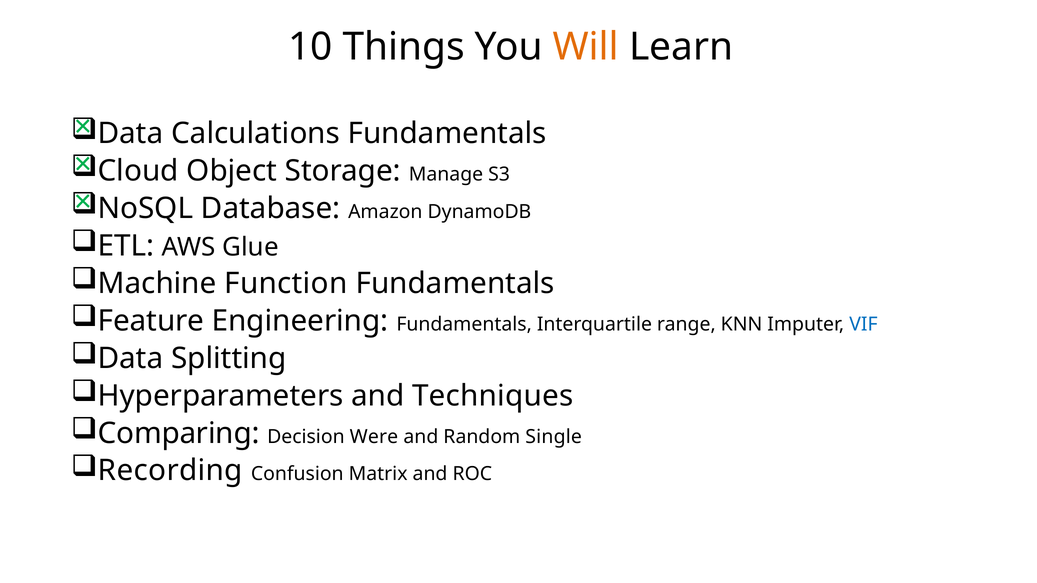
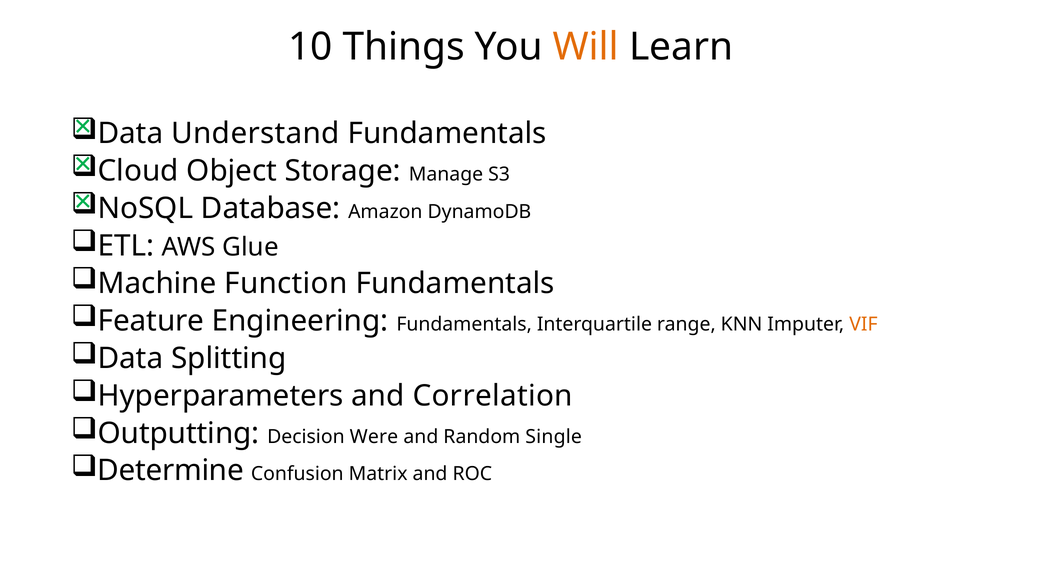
Calculations: Calculations -> Understand (255, 134)
VIF colour: blue -> orange (863, 324)
Techniques: Techniques -> Correlation (493, 396)
Comparing: Comparing -> Outputting (179, 433)
Recording: Recording -> Determine (171, 471)
